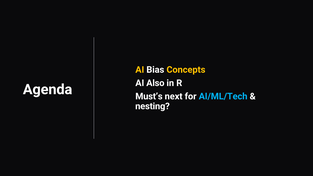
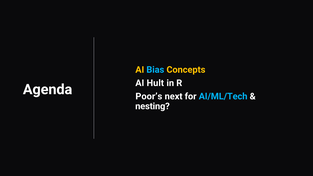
Bias colour: white -> light blue (155, 70)
Also: Also -> Hult (155, 83)
Must’s: Must’s -> Poor’s (149, 96)
